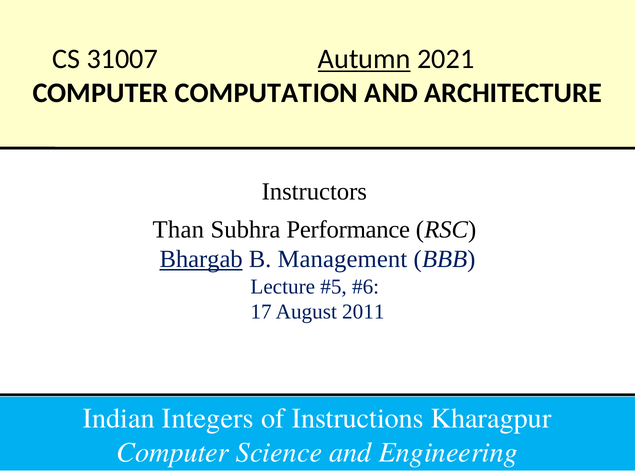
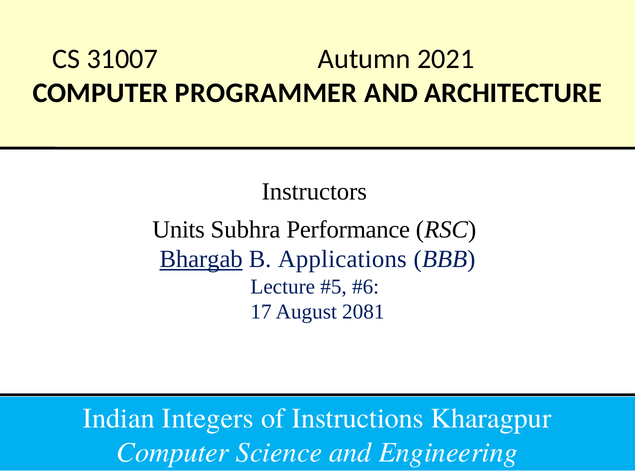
Autumn underline: present -> none (364, 59)
COMPUTATION: COMPUTATION -> PROGRAMMER (266, 93)
Than: Than -> Units (179, 230)
Management: Management -> Applications (342, 259)
2011: 2011 -> 2081 (363, 312)
